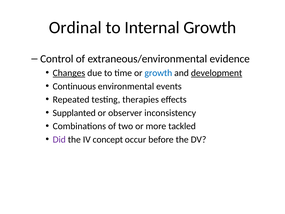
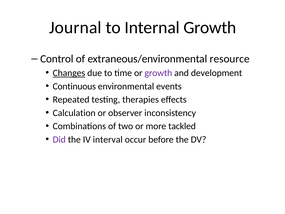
Ordinal: Ordinal -> Journal (75, 28)
evidence: evidence -> resource (230, 59)
growth colour: blue -> purple (158, 73)
development underline: present -> none (217, 73)
Supplanted: Supplanted -> Calculation (74, 113)
concept: concept -> interval (108, 139)
